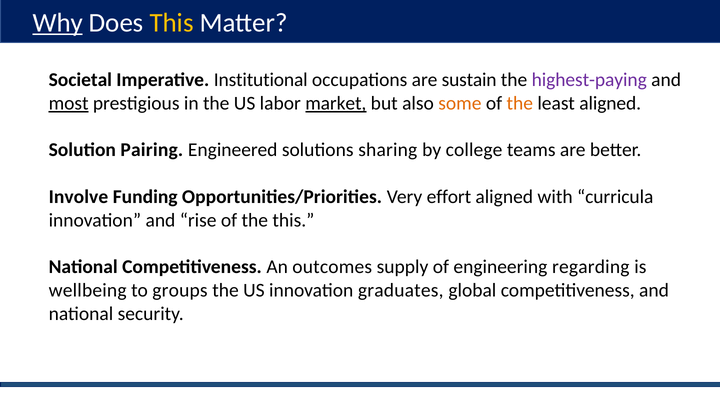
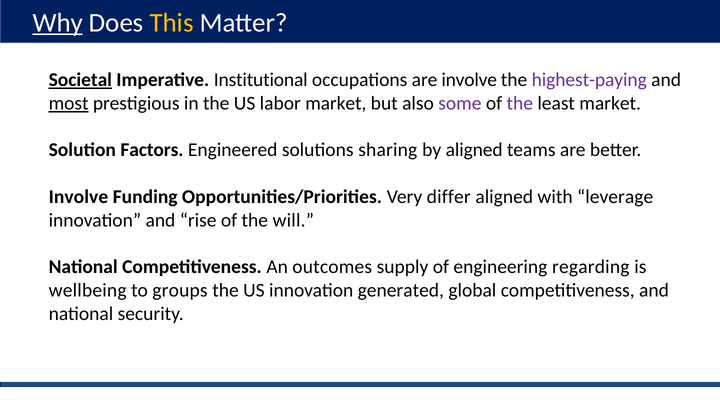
Societal underline: none -> present (80, 80)
are sustain: sustain -> involve (469, 80)
market underline: present -> none (336, 103)
some colour: orange -> purple (460, 103)
the colour: orange -> purple (520, 103)
least aligned: aligned -> market (610, 103)
Pairing: Pairing -> Factors (152, 150)
by college: college -> aligned (474, 150)
effort: effort -> differ (449, 197)
curricula: curricula -> leverage (615, 197)
the this: this -> will (293, 220)
graduates: graduates -> generated (401, 290)
